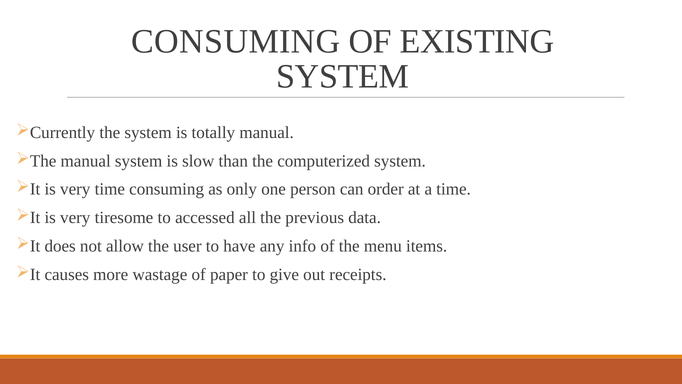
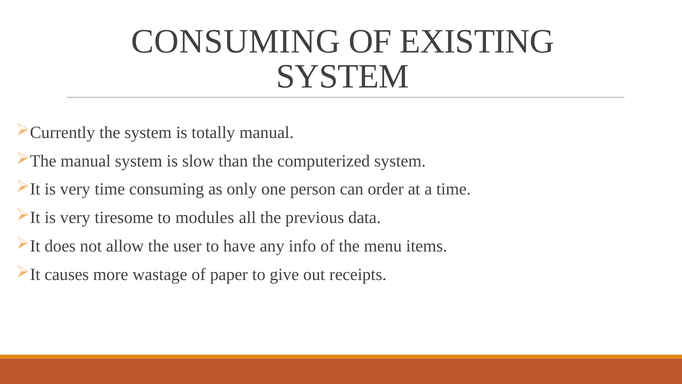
accessed: accessed -> modules (205, 217)
